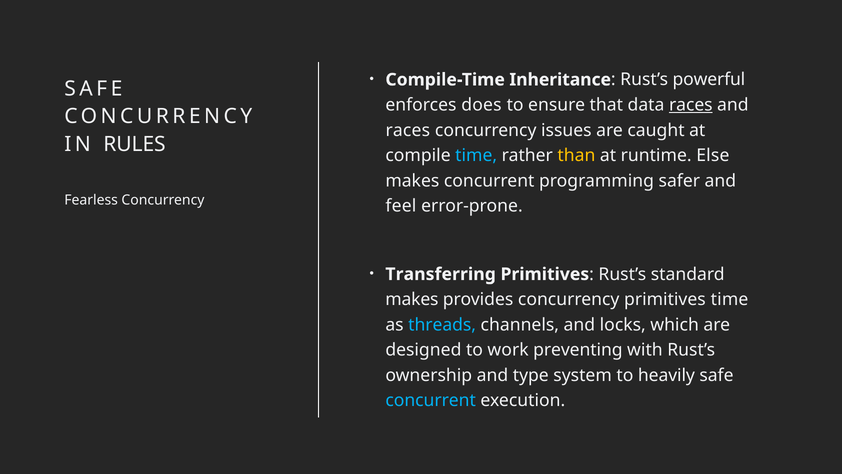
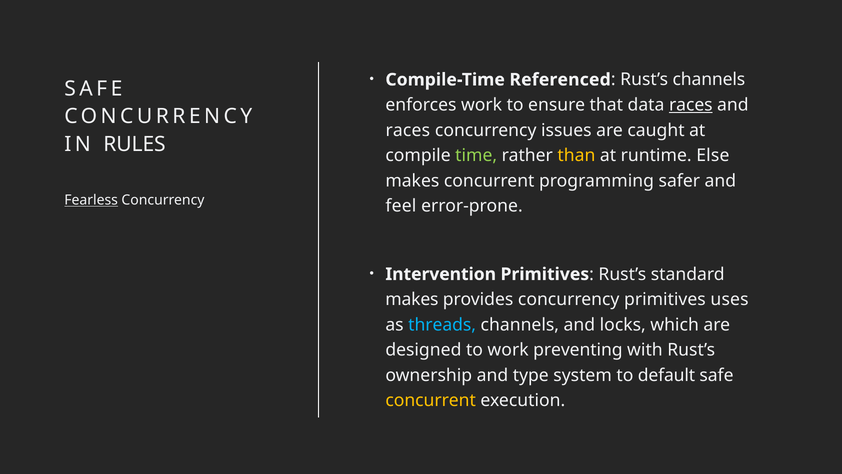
Inheritance: Inheritance -> Referenced (560, 80)
Rust’s powerful: powerful -> channels (709, 80)
enforces does: does -> work (482, 105)
time colour: light blue -> light green (476, 155)
Fearless underline: none -> present (91, 200)
Transferring: Transferring -> Intervention (441, 274)
primitives time: time -> uses (730, 299)
heavily: heavily -> default (666, 375)
concurrent colour: light blue -> yellow (431, 400)
